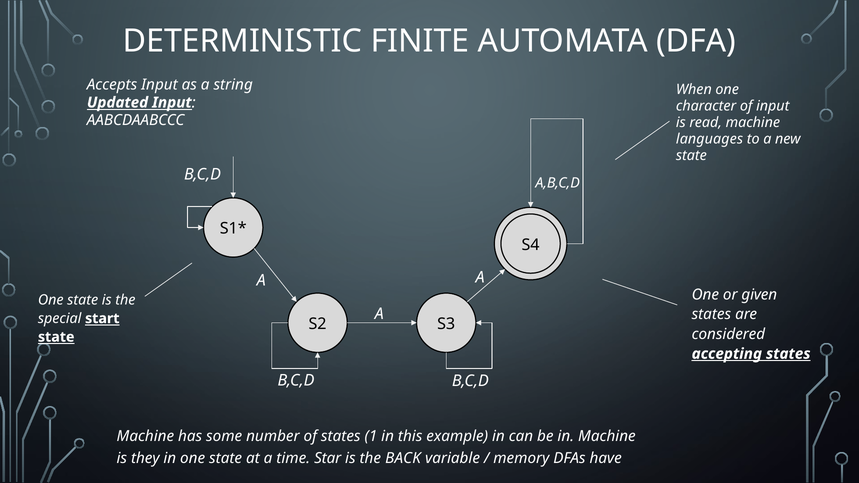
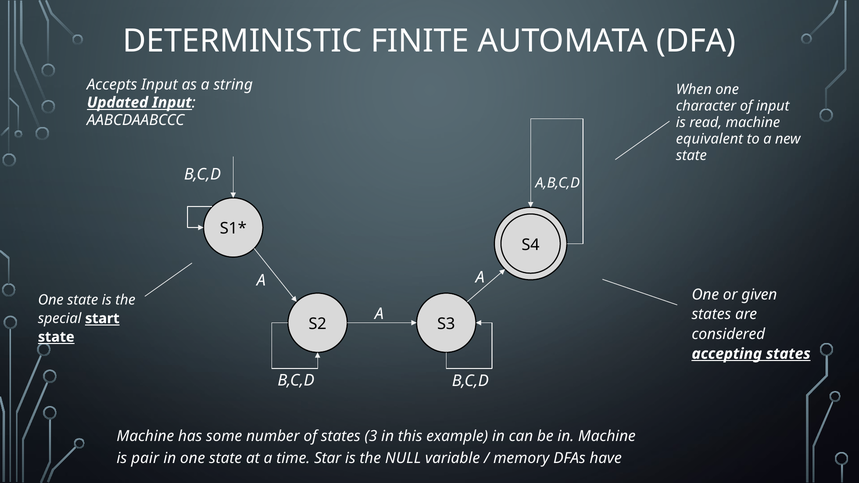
languages: languages -> equivalent (710, 139)
1: 1 -> 3 (371, 437)
they: they -> pair (145, 459)
BACK: BACK -> NULL (403, 459)
